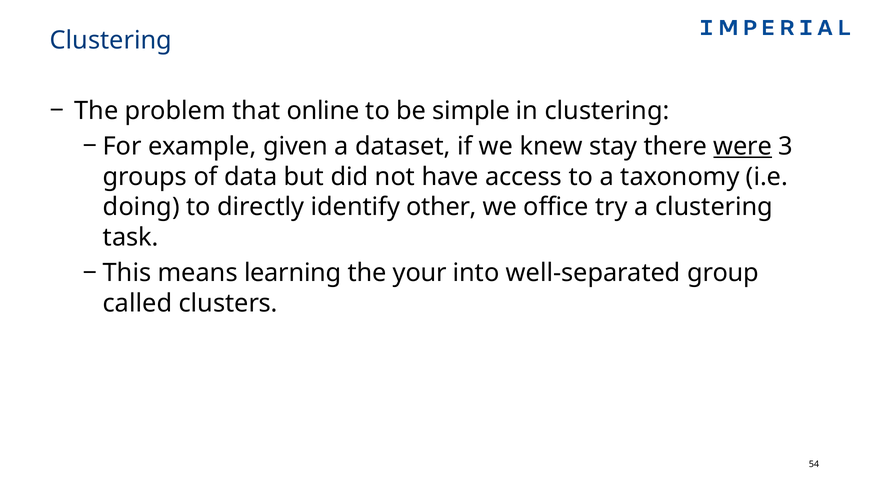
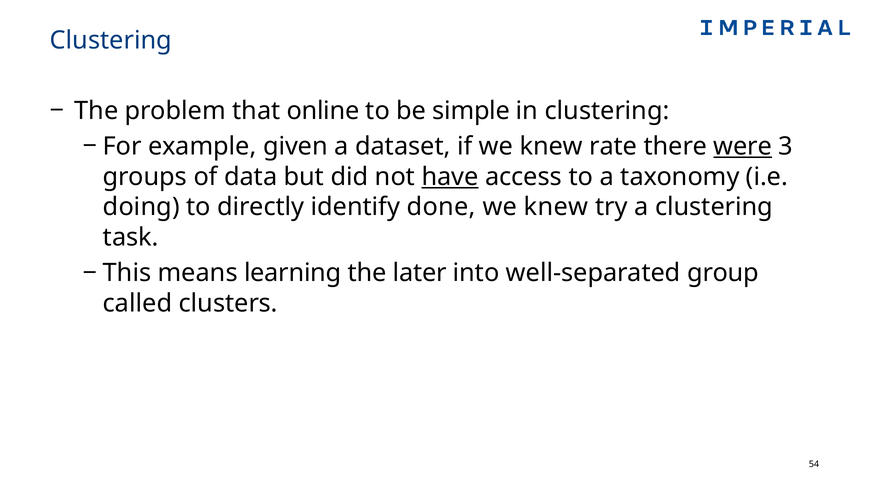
stay: stay -> rate (613, 146)
have underline: none -> present (450, 177)
other: other -> done (441, 207)
office: office -> knew (556, 207)
your: your -> later (420, 273)
